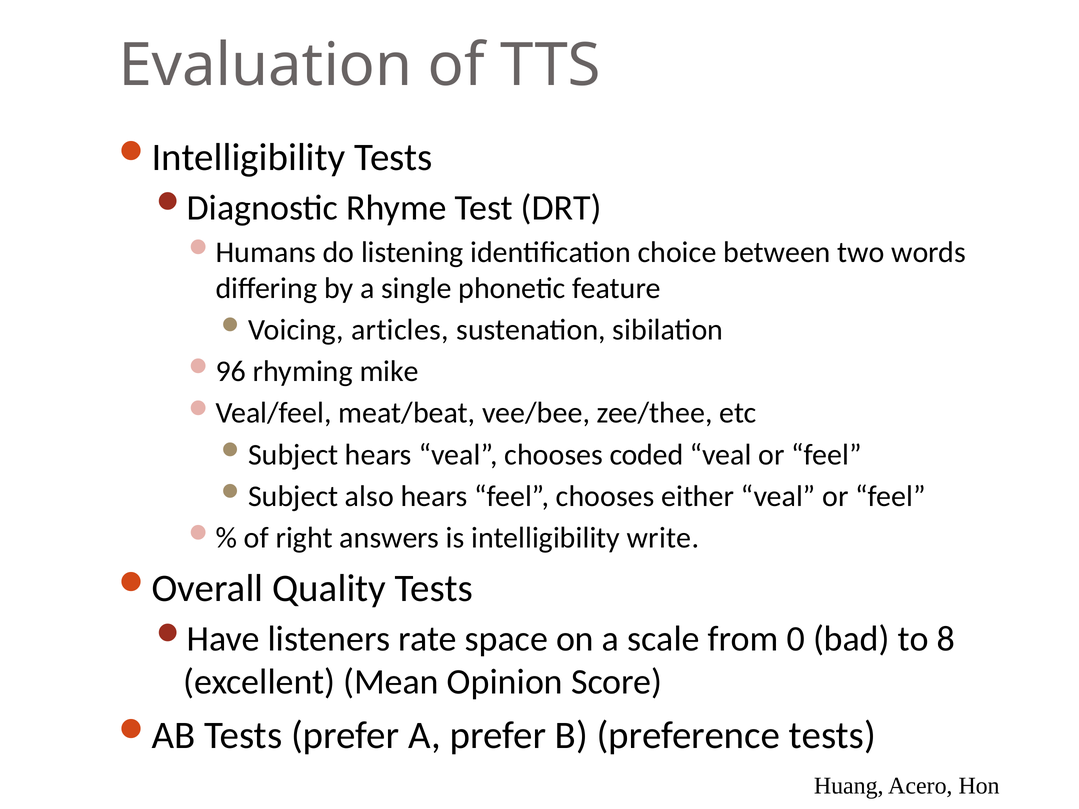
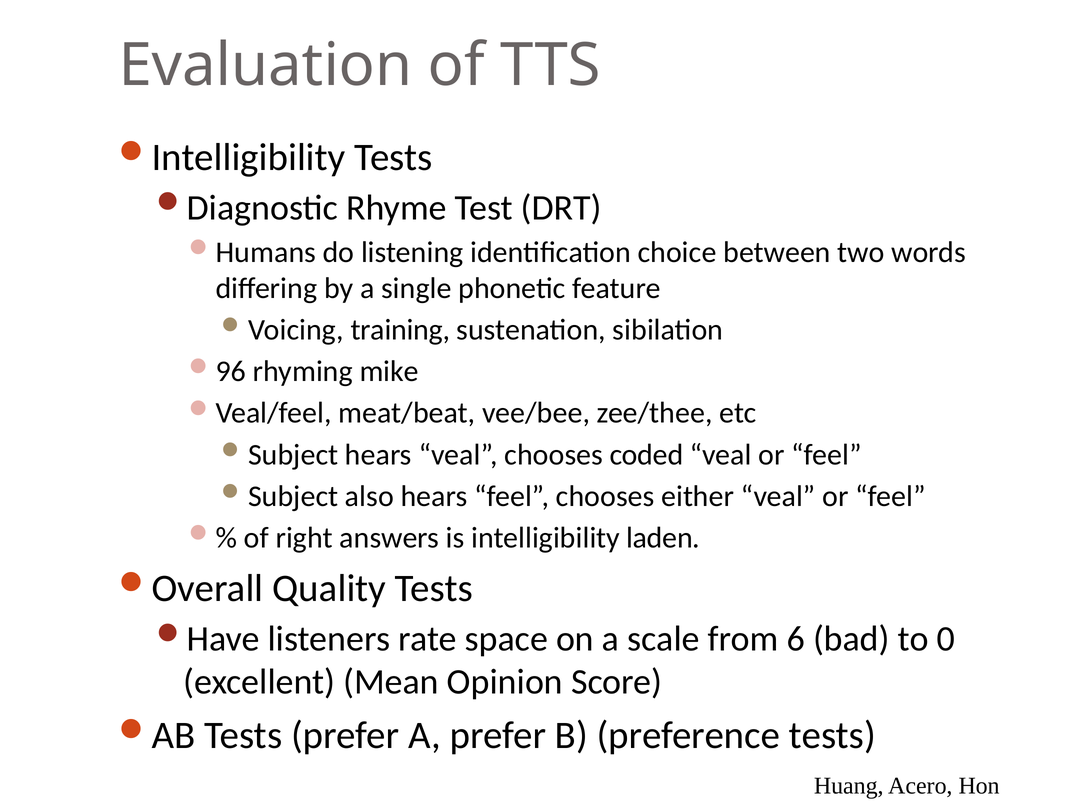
articles: articles -> training (400, 330)
write: write -> laden (663, 538)
0: 0 -> 6 (796, 639)
8: 8 -> 0 (946, 639)
